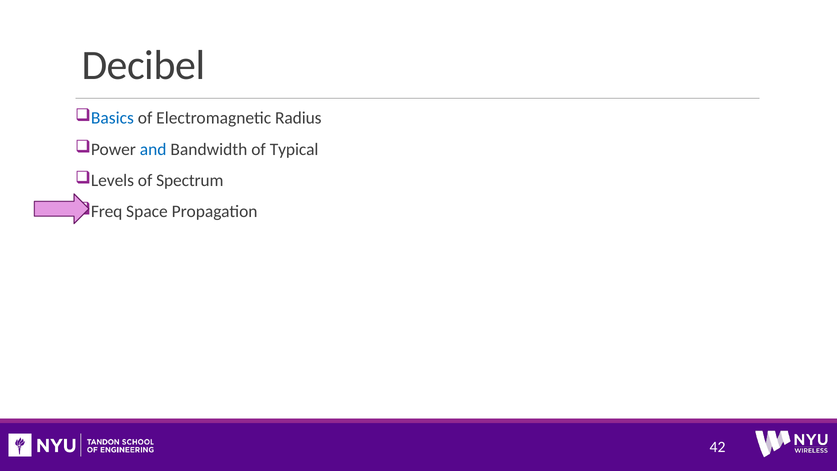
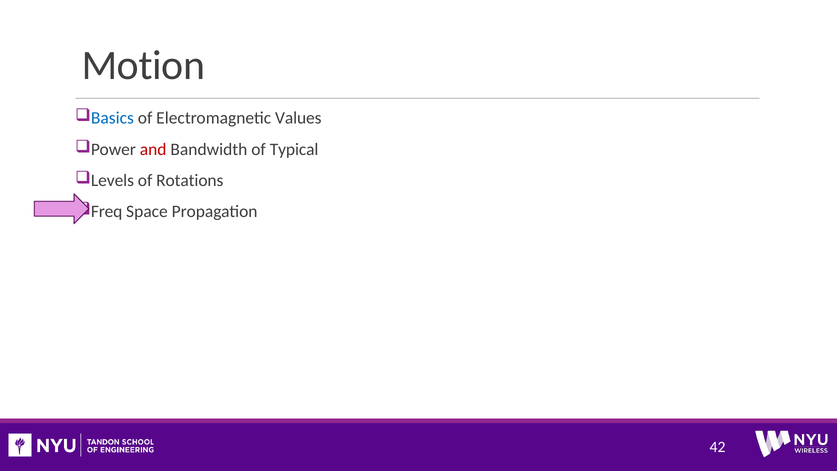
Decibel: Decibel -> Motion (143, 66)
Radius: Radius -> Values (298, 118)
and colour: blue -> red (153, 149)
Spectrum: Spectrum -> Rotations (190, 180)
